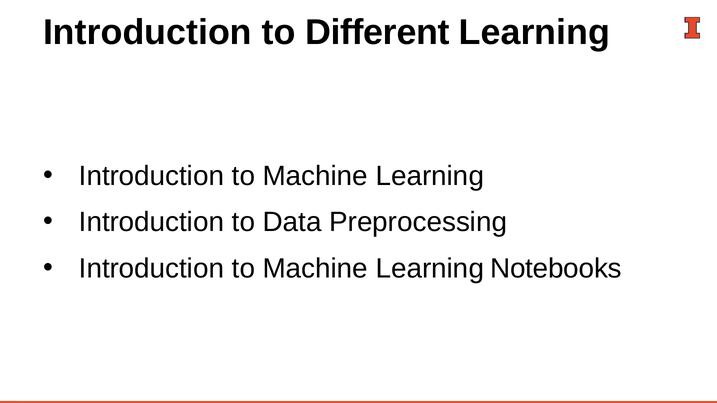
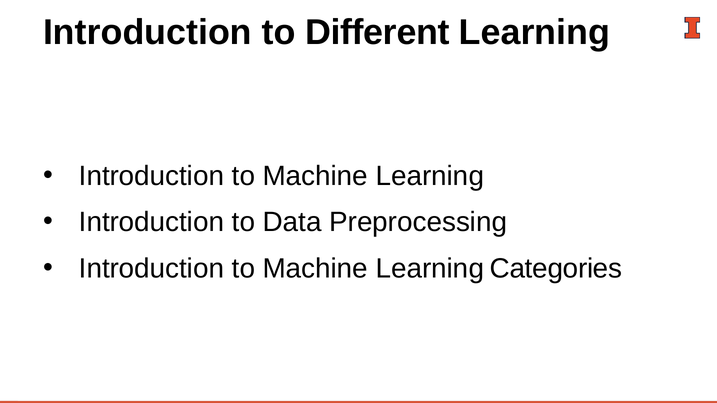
Notebooks: Notebooks -> Categories (556, 269)
